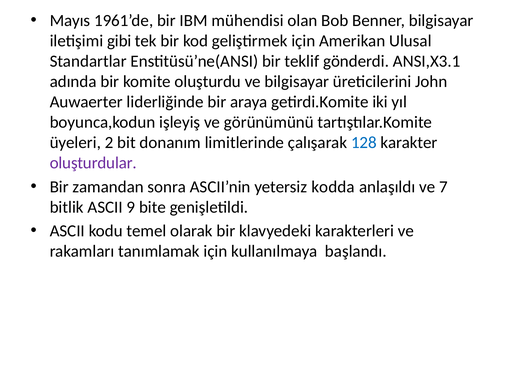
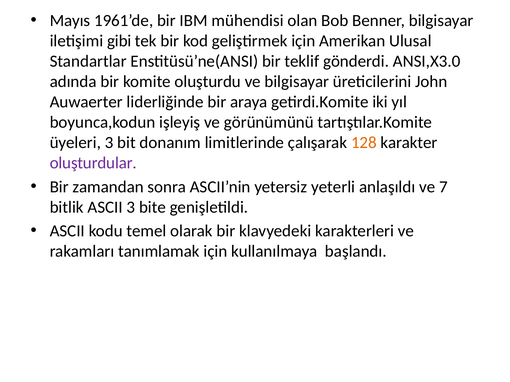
ANSI,X3.1: ANSI,X3.1 -> ANSI,X3.0 (427, 61)
üyeleri 2: 2 -> 3 (109, 143)
128 colour: blue -> orange (364, 143)
kodda: kodda -> yeterli (333, 187)
ASCII 9: 9 -> 3 (131, 207)
